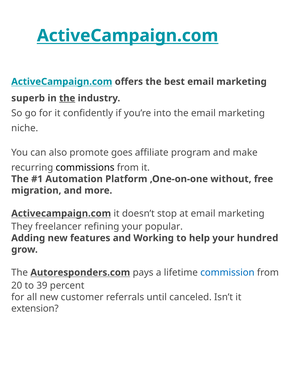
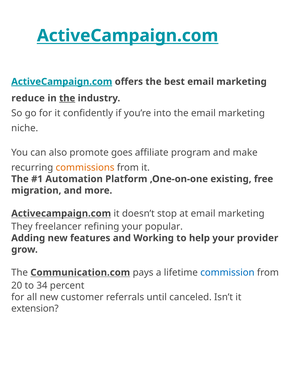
ActiveCampaign.com underline: none -> present (62, 82)
superb: superb -> reduce (28, 98)
commissions colour: black -> orange (85, 168)
without: without -> existing (231, 179)
hundred: hundred -> provider (258, 238)
Autoresponders.com: Autoresponders.com -> Communication.com (80, 273)
39: 39 -> 34 (42, 286)
